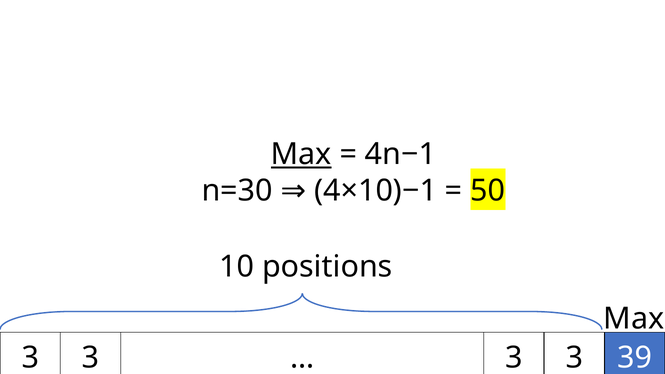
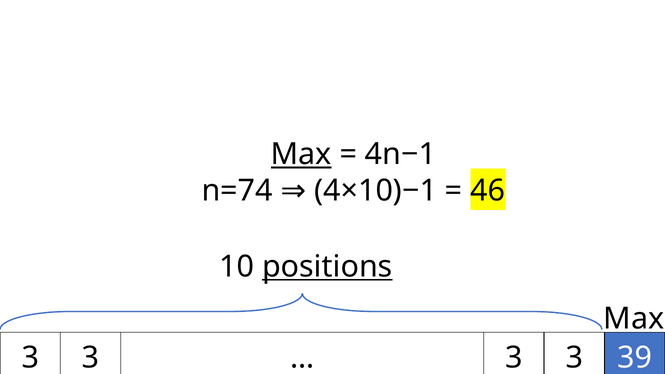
50: 50 -> 46 (488, 191)
n=30: n=30 -> n=74 (237, 191)
positions underline: none -> present (327, 267)
